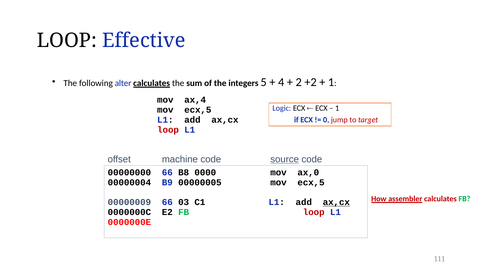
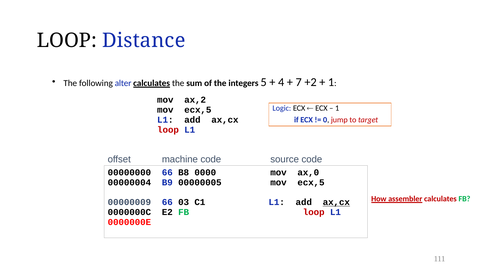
Effective: Effective -> Distance (144, 40)
2: 2 -> 7 (299, 82)
ax,4: ax,4 -> ax,2 (195, 100)
source underline: present -> none (285, 159)
